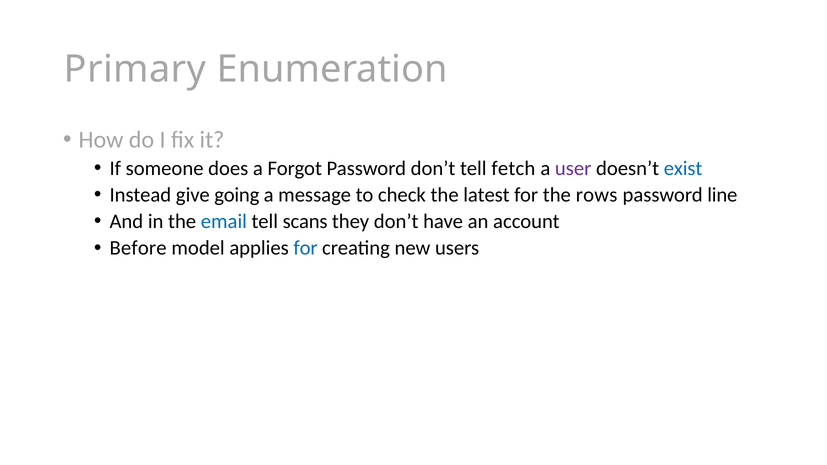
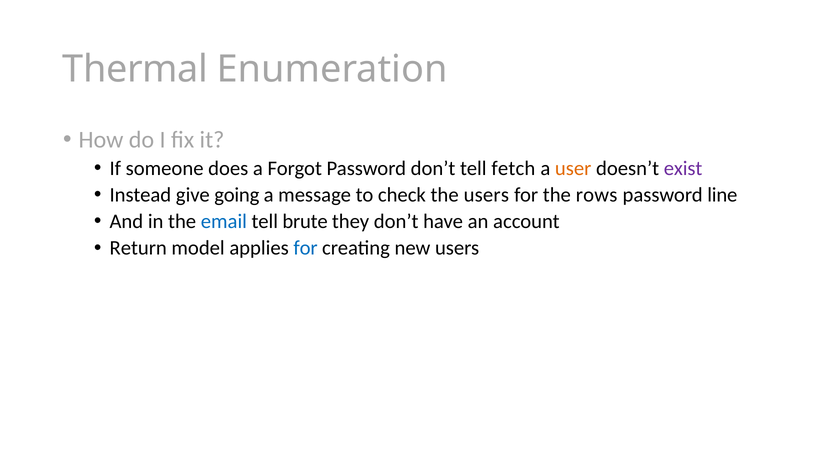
Primary: Primary -> Thermal (135, 69)
user colour: purple -> orange (573, 168)
exist colour: blue -> purple (683, 168)
the latest: latest -> users (486, 195)
scans: scans -> brute (305, 222)
Before: Before -> Return (138, 248)
